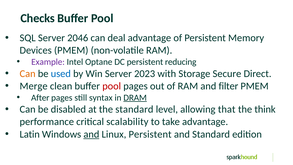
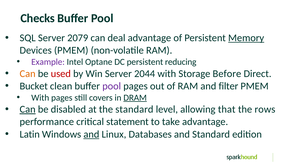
2046: 2046 -> 2079 (78, 38)
Memory underline: none -> present (246, 38)
used colour: blue -> red (61, 74)
2023: 2023 -> 2044 (145, 74)
Secure: Secure -> Before (227, 74)
Merge: Merge -> Bucket (34, 86)
pool colour: red -> purple (112, 86)
After: After -> With (40, 98)
syntax: syntax -> covers (101, 98)
Can underline: none -> present (28, 109)
think: think -> rows (265, 109)
scalability: scalability -> statement (127, 122)
Linux Persistent: Persistent -> Databases (150, 134)
